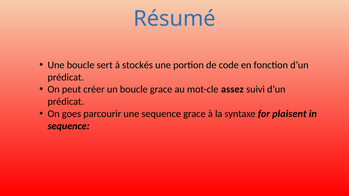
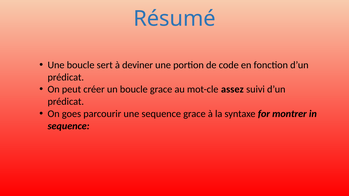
stockés: stockés -> deviner (138, 65)
plaisent: plaisent -> montrer (289, 114)
